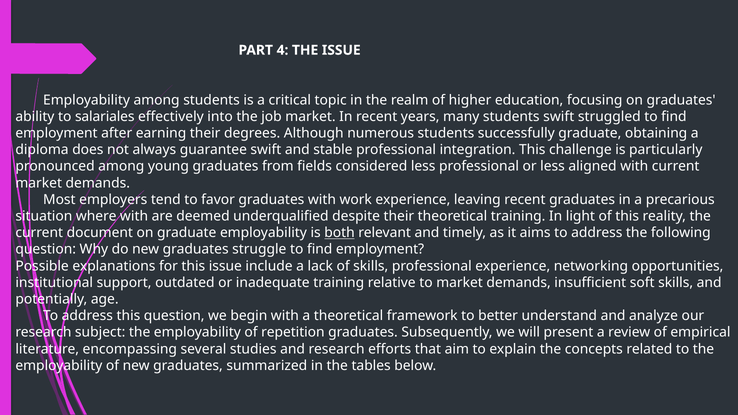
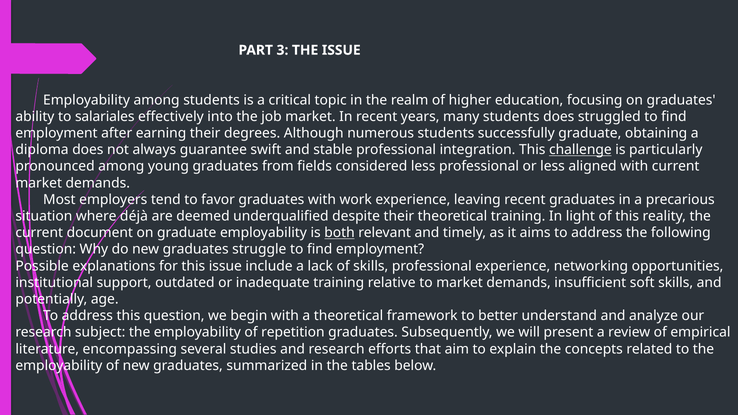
4: 4 -> 3 (282, 50)
students swift: swift -> does (559, 117)
challenge underline: none -> present (580, 150)
where with: with -> déjà (134, 216)
